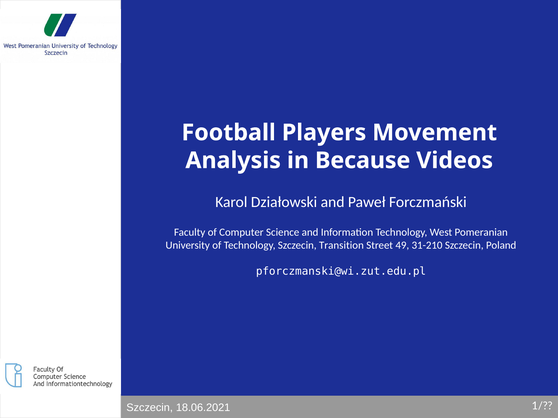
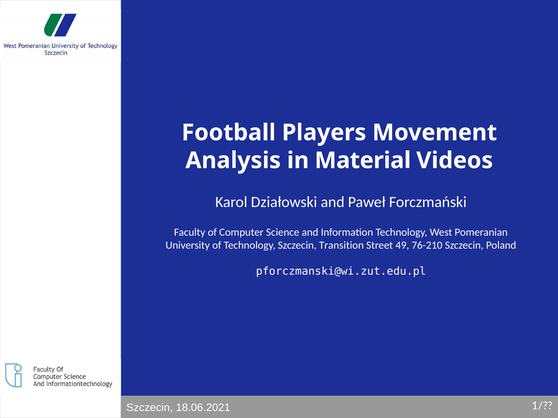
Because: Because -> Material (363, 161)
31-210: 31-210 -> 76-210 (427, 246)
